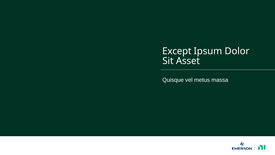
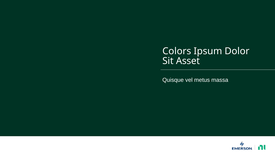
Except: Except -> Colors (177, 51)
